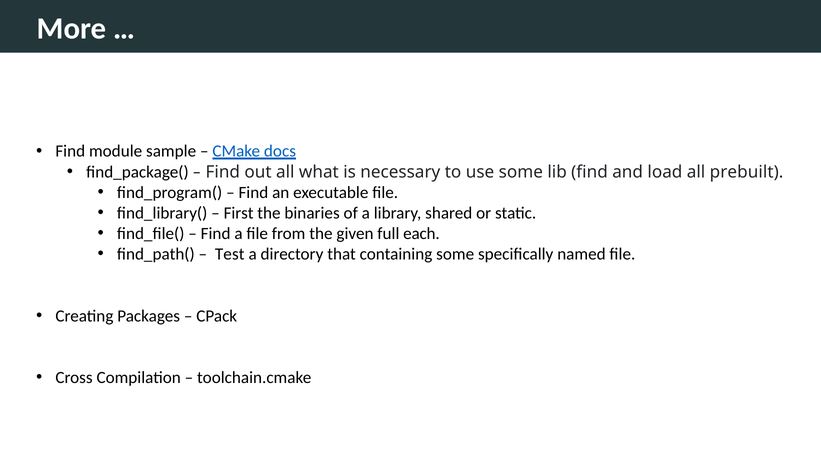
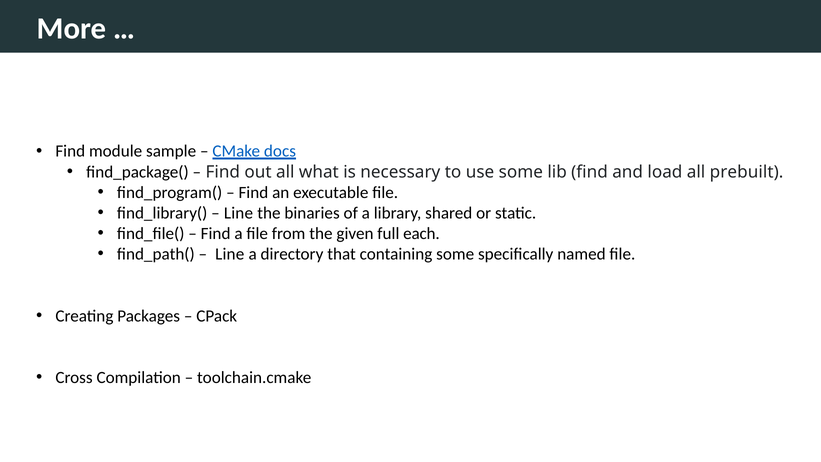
First: First -> Line (238, 213)
Test: Test -> Line (230, 254)
